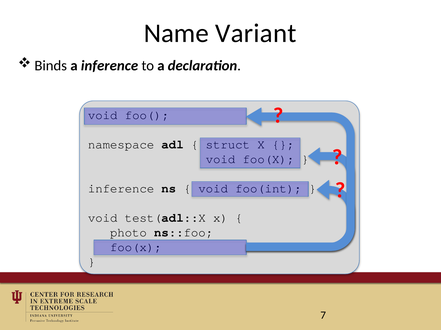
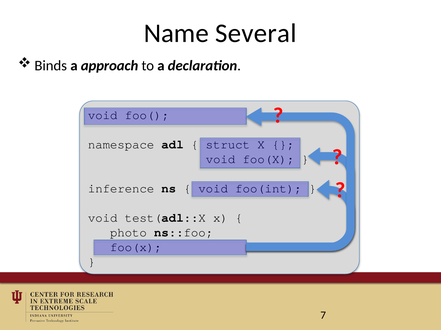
Variant: Variant -> Several (256, 33)
a inference: inference -> approach (110, 66)
